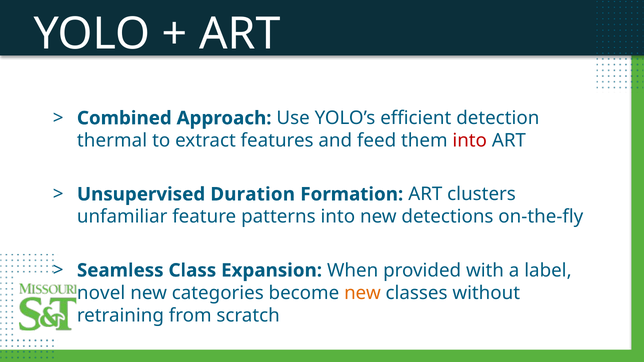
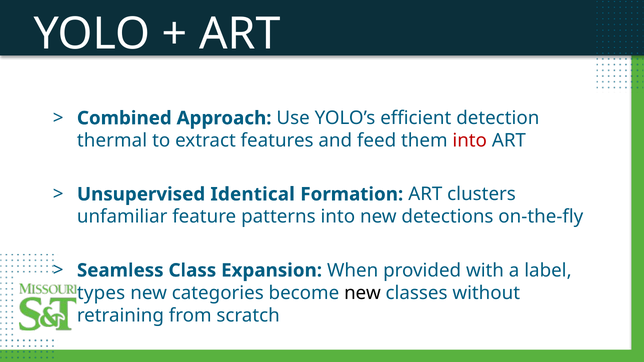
Duration: Duration -> Identical (253, 194)
novel: novel -> types (101, 293)
new colour: orange -> black (362, 293)
